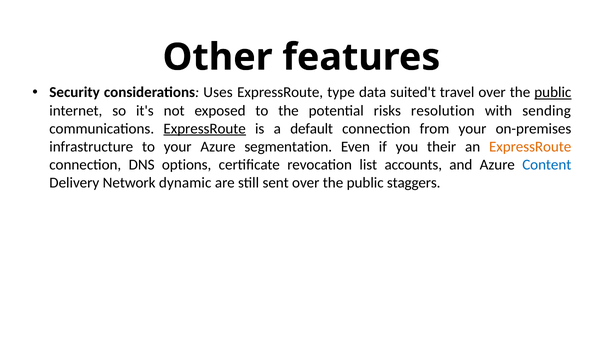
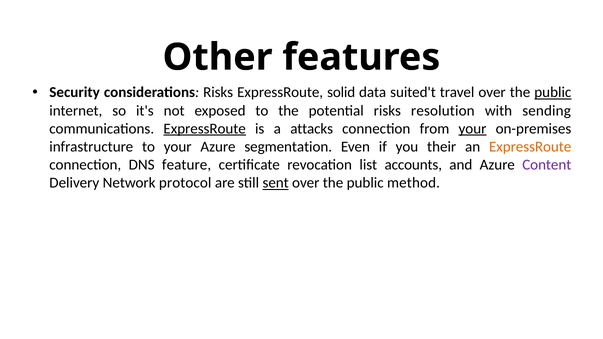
considerations Uses: Uses -> Risks (218, 93)
type: type -> solid (341, 93)
default: default -> attacks (312, 129)
your underline: none -> present (472, 129)
options: options -> feature (187, 165)
Content colour: blue -> purple (547, 165)
dynamic: dynamic -> protocol (185, 183)
sent underline: none -> present (276, 183)
staggers: staggers -> method (414, 183)
